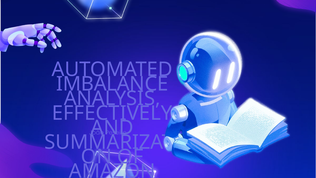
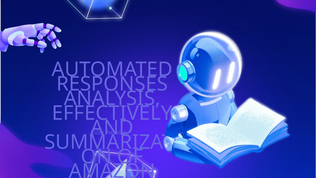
IMBALANCE: IMBALANCE -> RESPONSES (112, 84)
